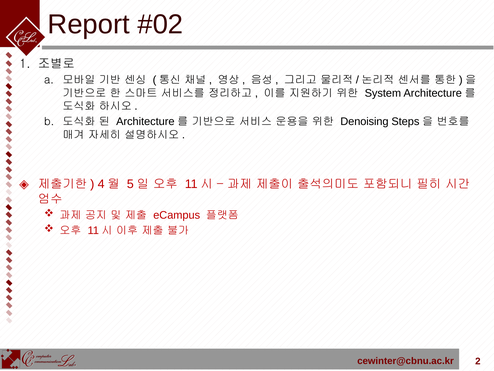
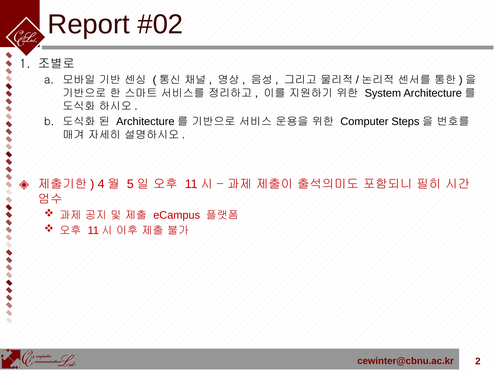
Denoising: Denoising -> Computer (364, 122)
